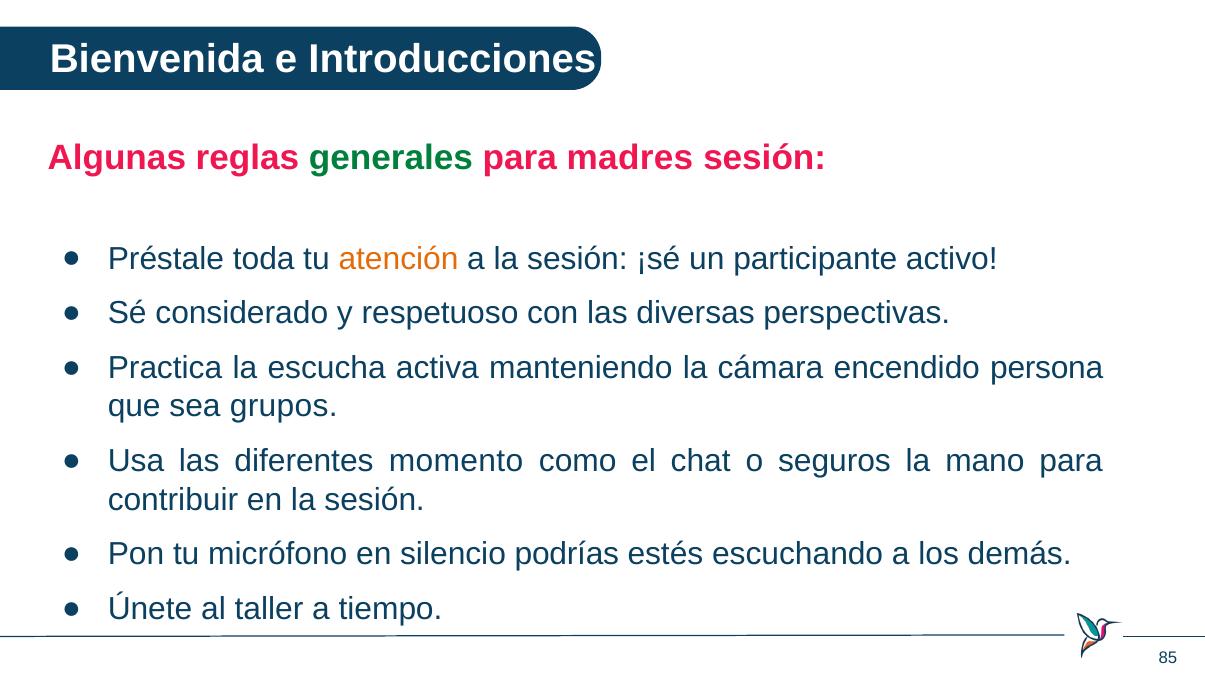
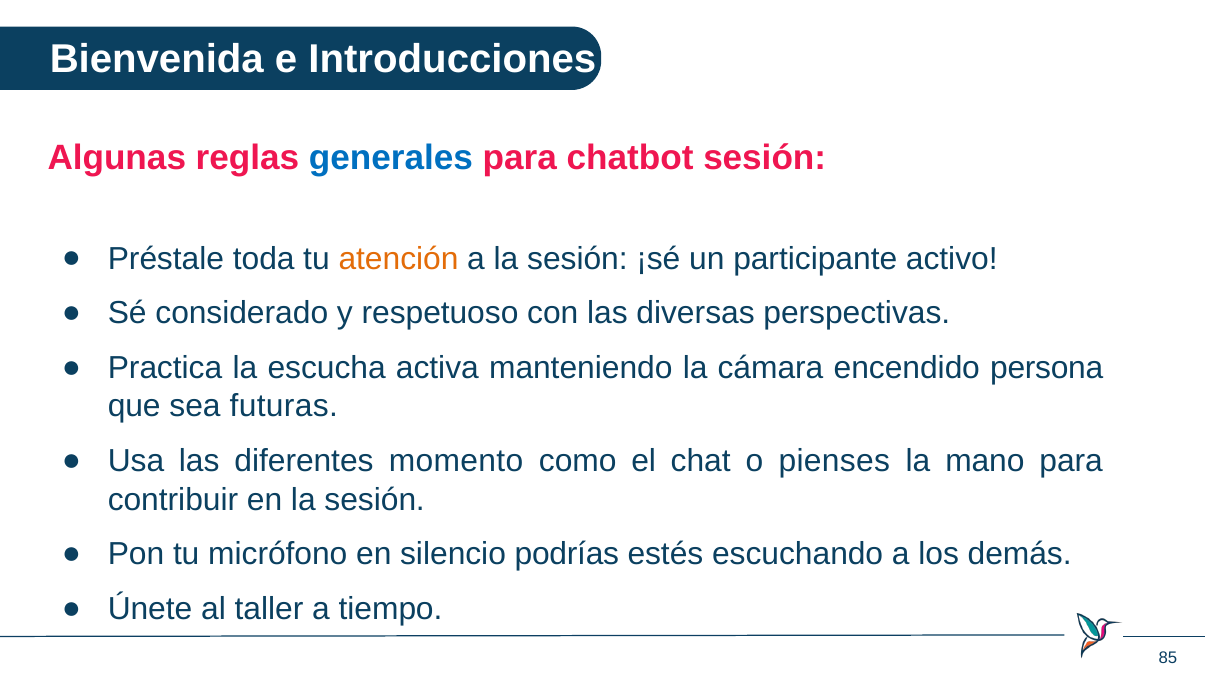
generales colour: green -> blue (391, 158)
madres: madres -> chatbot (630, 158)
grupos: grupos -> futuras (284, 406)
seguros: seguros -> pienses (834, 461)
